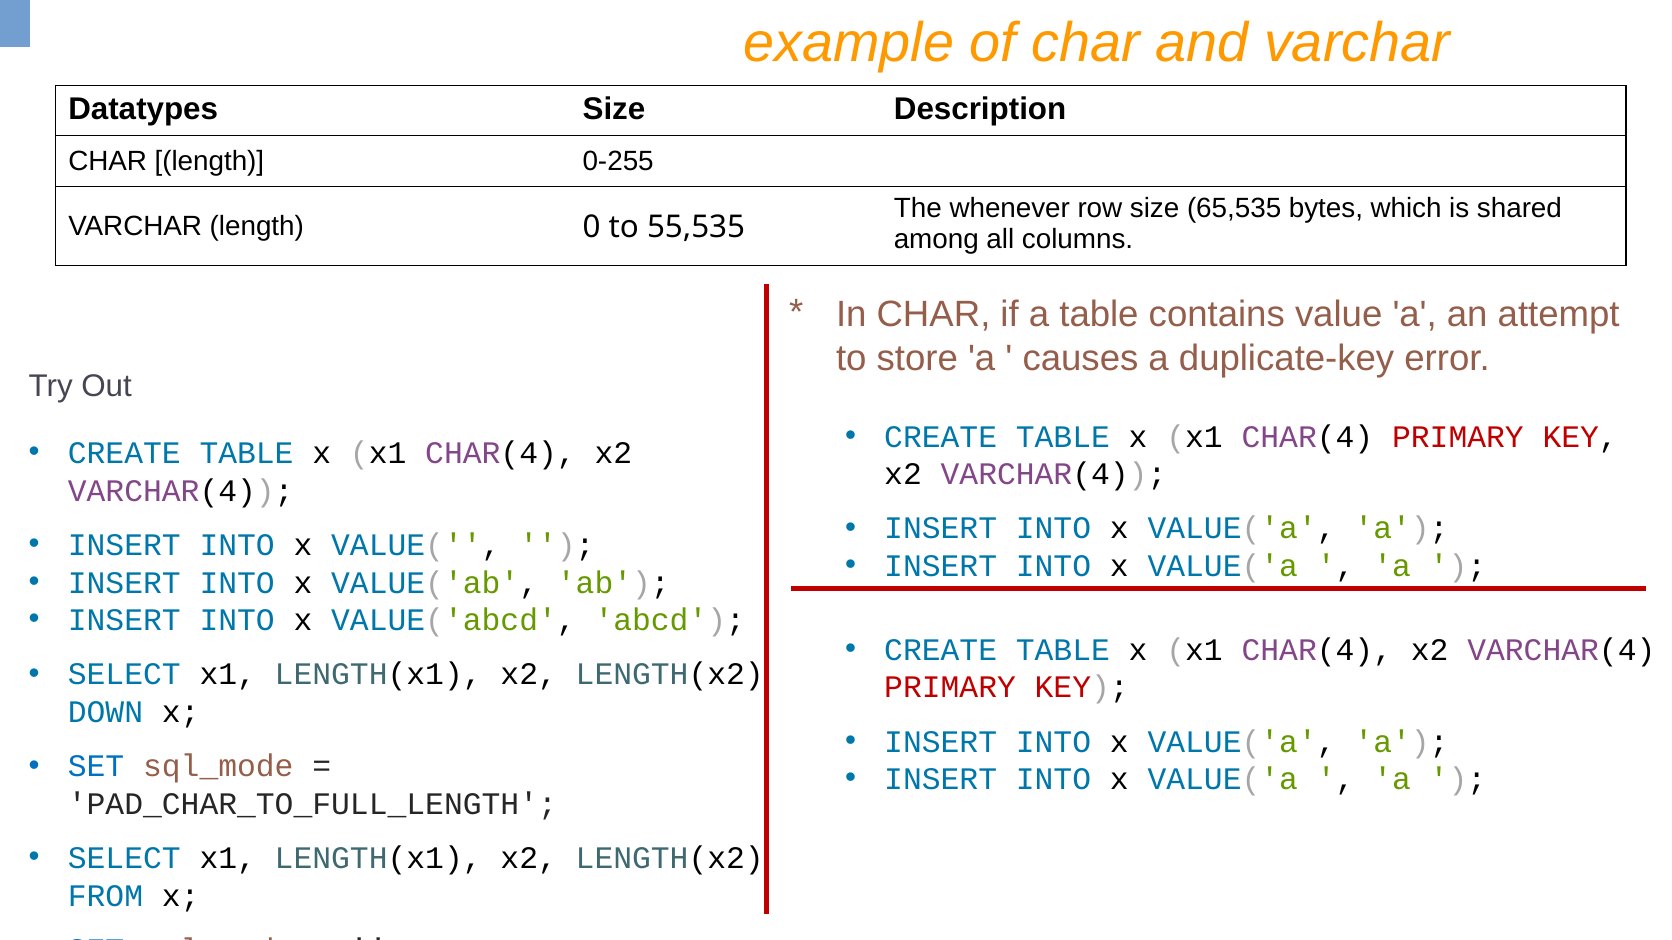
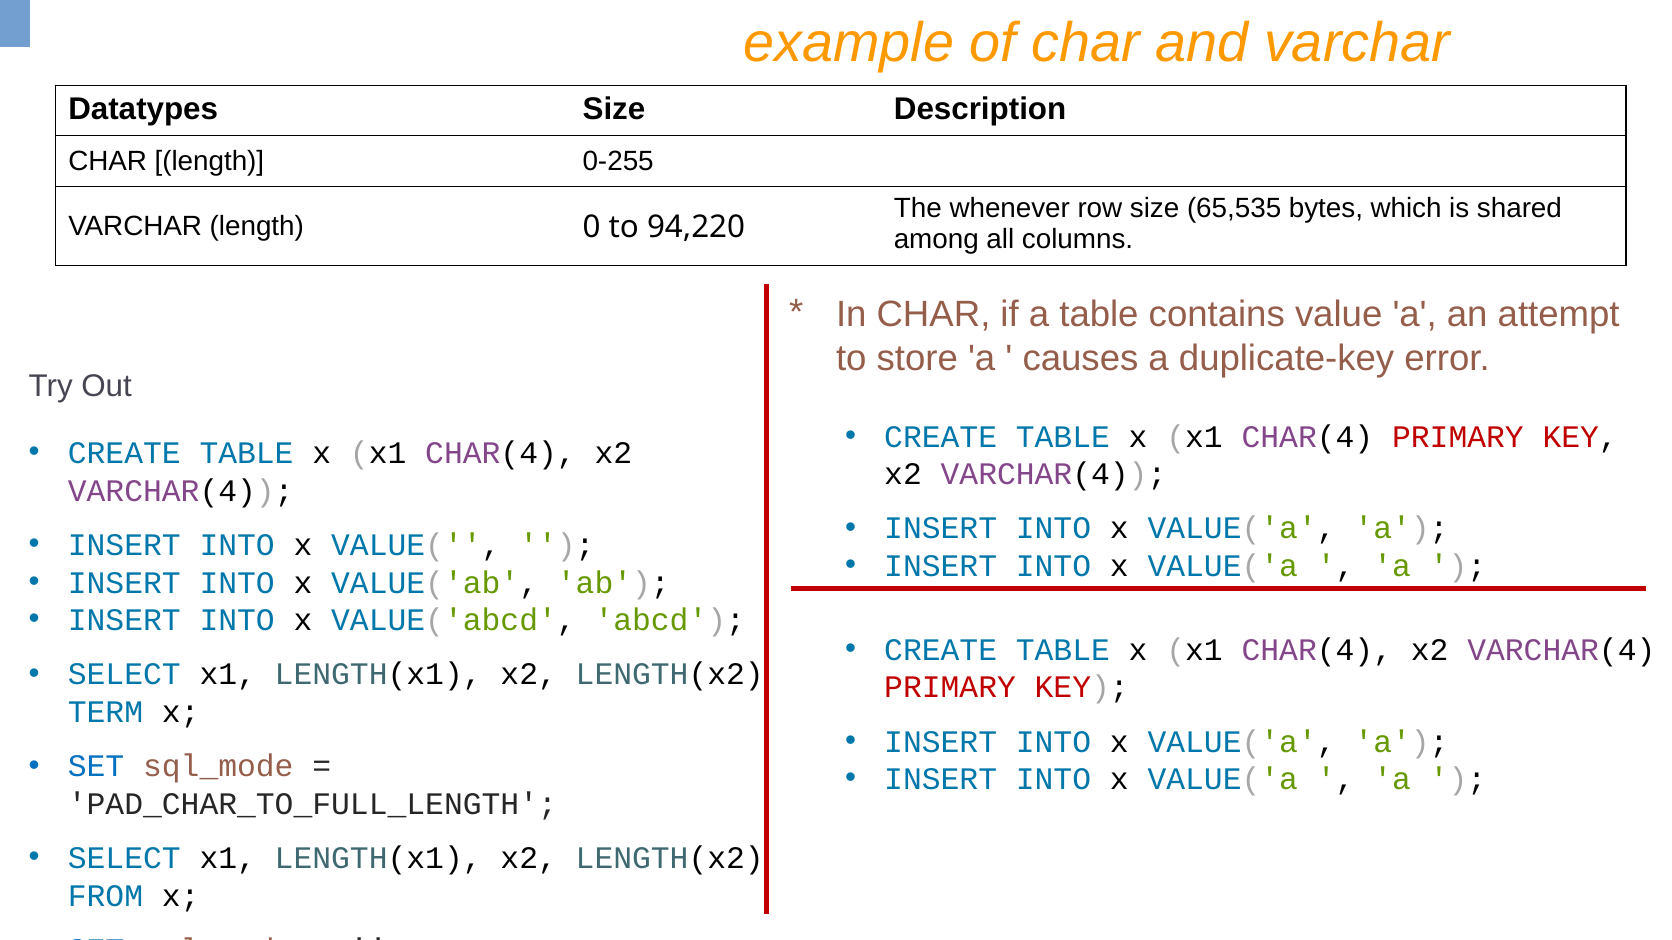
55,535: 55,535 -> 94,220 (696, 228)
DOWN: DOWN -> TERM (105, 713)
